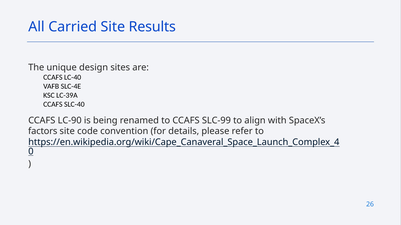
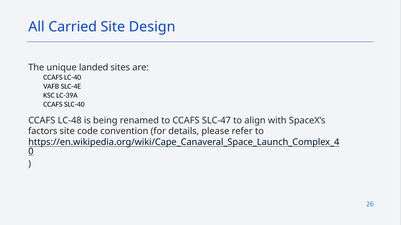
Results: Results -> Design (152, 27)
design: design -> landed (94, 68)
LC-90: LC-90 -> LC-48 (70, 121)
SLC-99: SLC-99 -> SLC-47 (216, 121)
